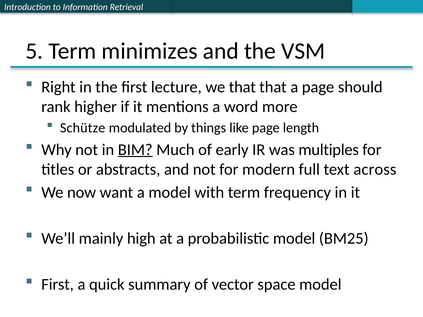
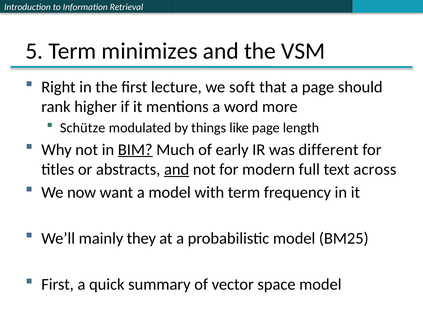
we that: that -> soft (242, 87)
multiples: multiples -> different (329, 150)
and underline: none -> present (177, 169)
high: high -> they (141, 239)
